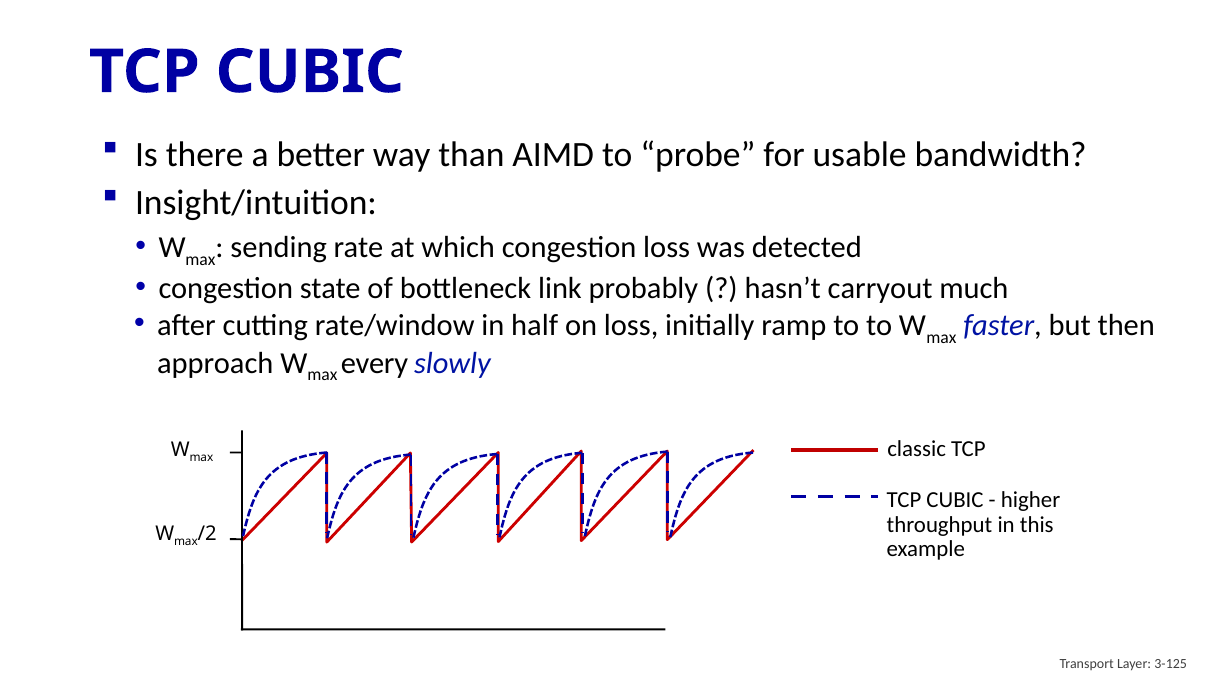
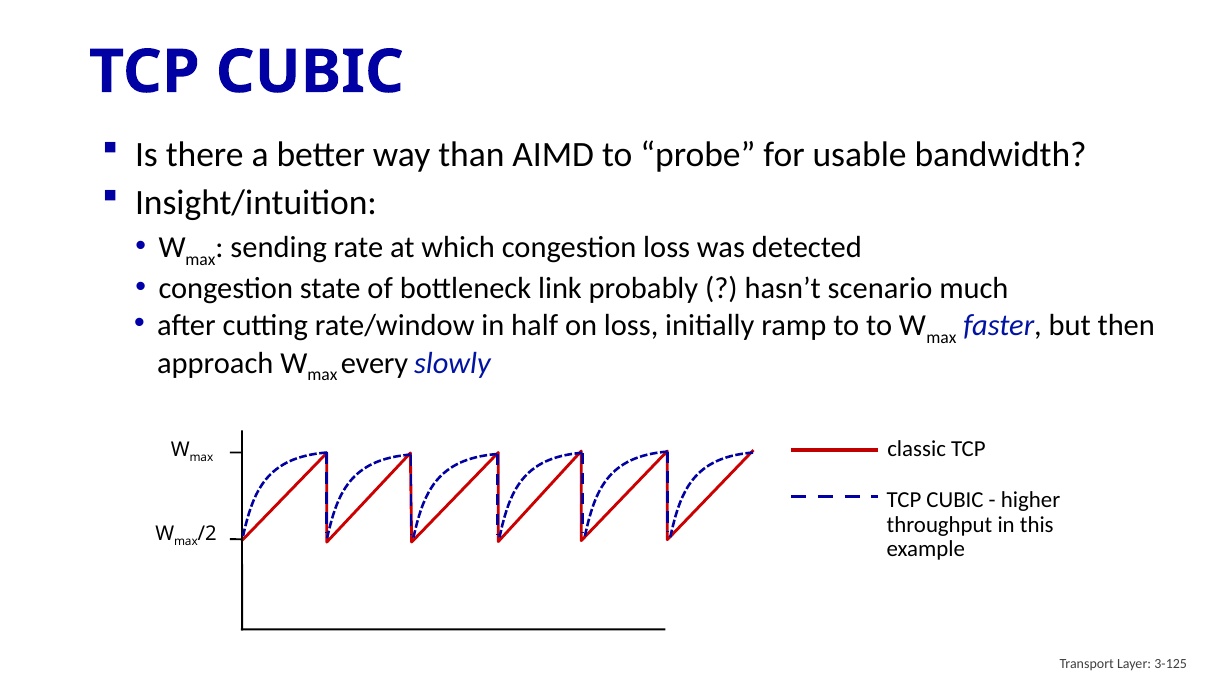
carryout: carryout -> scenario (880, 288)
